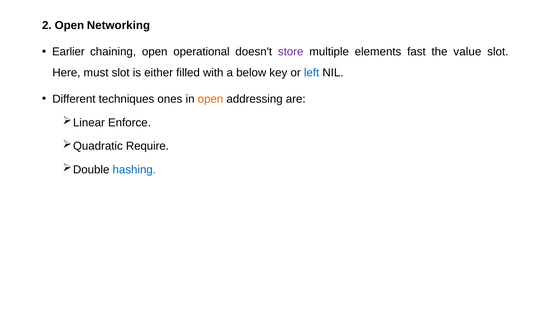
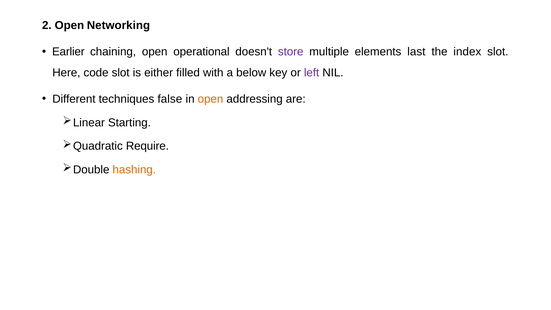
fast: fast -> last (416, 52)
value: value -> index (467, 52)
must: must -> code (96, 73)
left colour: blue -> purple (312, 73)
ones: ones -> false (170, 99)
Enforce: Enforce -> Starting (129, 123)
hashing colour: blue -> orange (134, 170)
